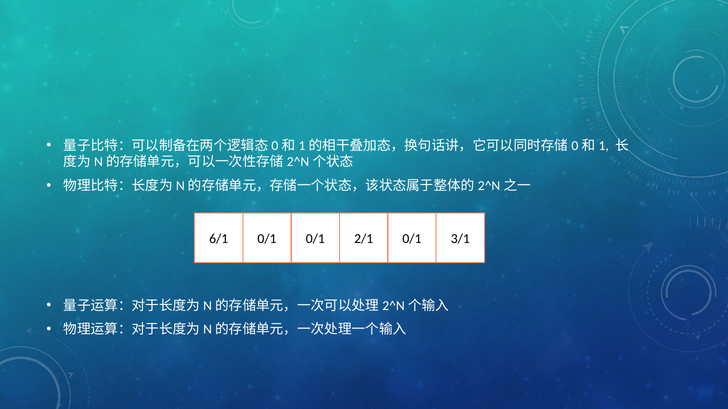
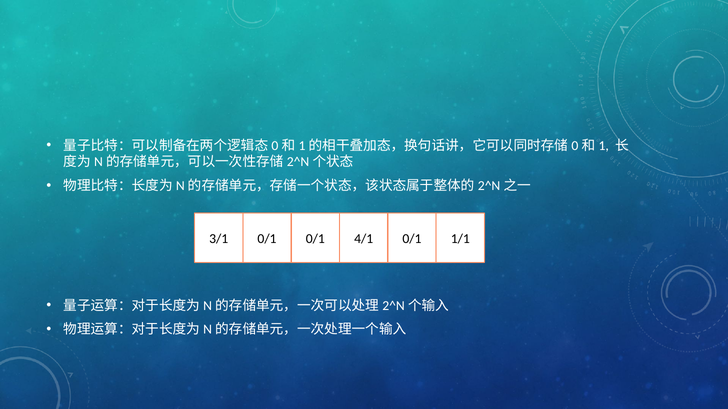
6/1: 6/1 -> 3/1 (219, 239)
2/1: 2/1 -> 4/1 (364, 239)
3/1: 3/1 -> 1/1 (460, 239)
